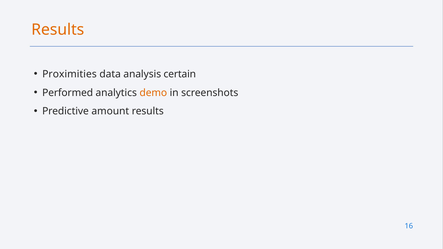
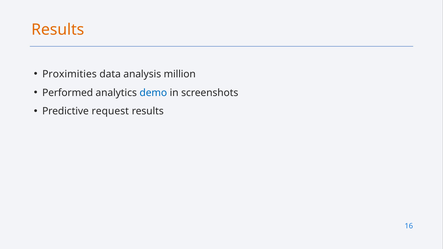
certain: certain -> million (180, 74)
demo colour: orange -> blue (153, 93)
amount: amount -> request (110, 111)
